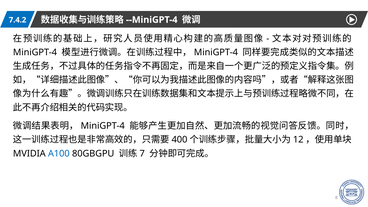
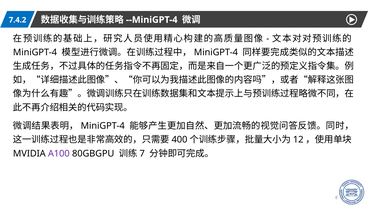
A100 colour: blue -> purple (59, 153)
